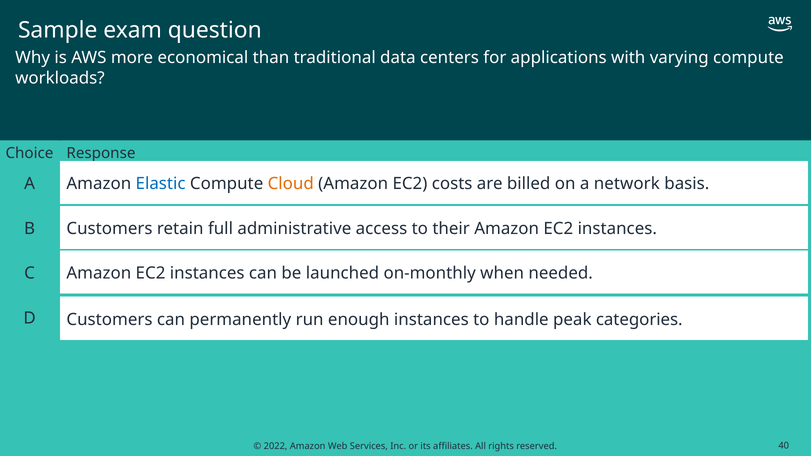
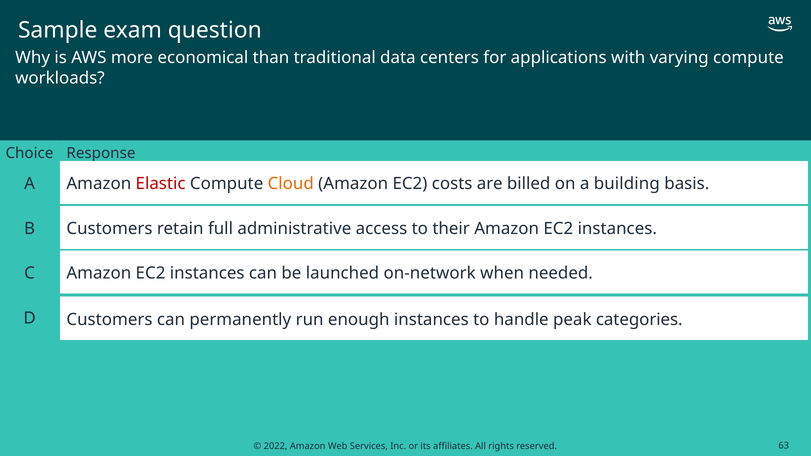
Elastic colour: blue -> red (161, 184)
network: network -> building (627, 184)
on-monthly: on-monthly -> on-network (430, 273)
40: 40 -> 63 (784, 446)
